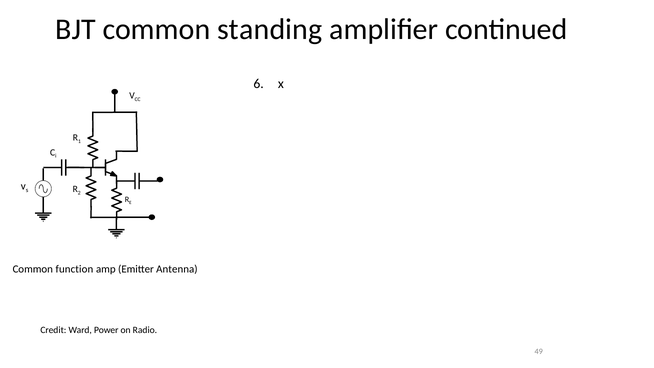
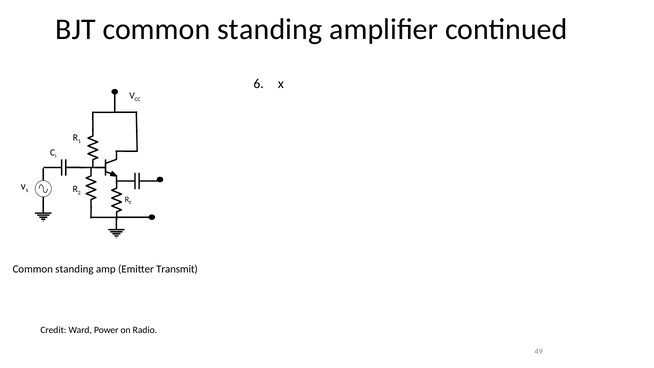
function: function -> standing (74, 269)
Antenna: Antenna -> Transmit (177, 269)
